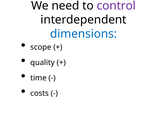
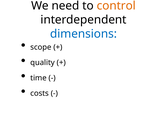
control colour: purple -> orange (116, 6)
